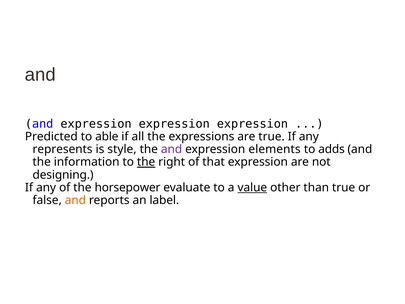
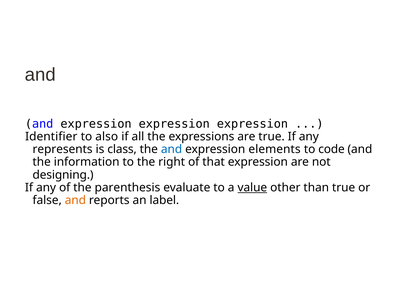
Predicted: Predicted -> Identifier (51, 136)
able: able -> also (107, 136)
style: style -> class (122, 149)
and colour: purple -> blue (172, 149)
adds: adds -> code (332, 149)
the underline: present -> none (146, 162)
horsepower: horsepower -> parenthesis (127, 187)
